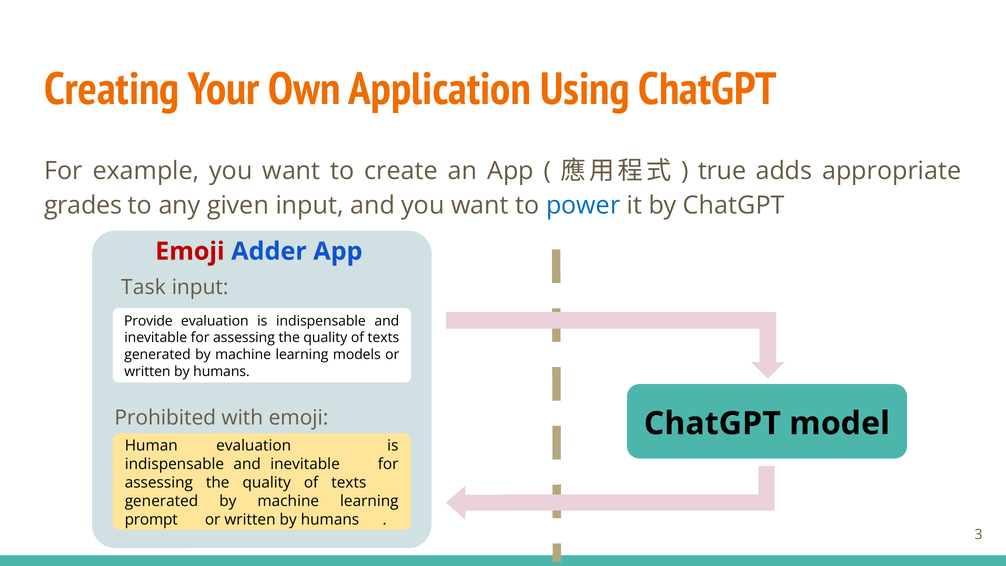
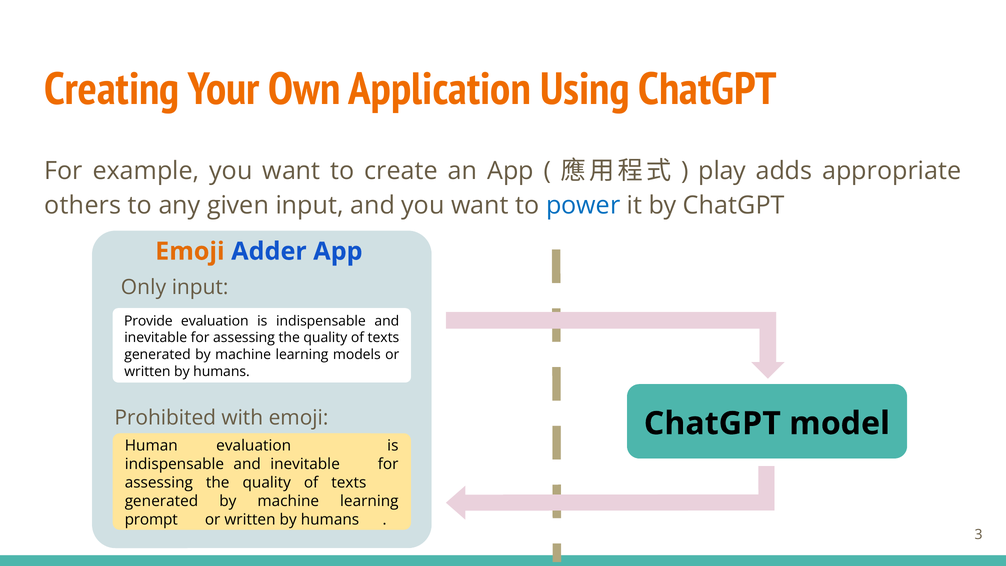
true: true -> play (722, 171)
grades: grades -> others (83, 205)
Emoji colour: red -> orange (190, 251)
Task: Task -> Only (143, 287)
